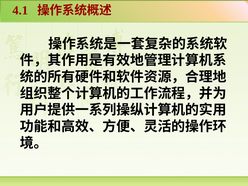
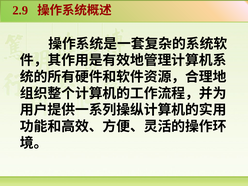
4.1: 4.1 -> 2.9 (20, 10)
